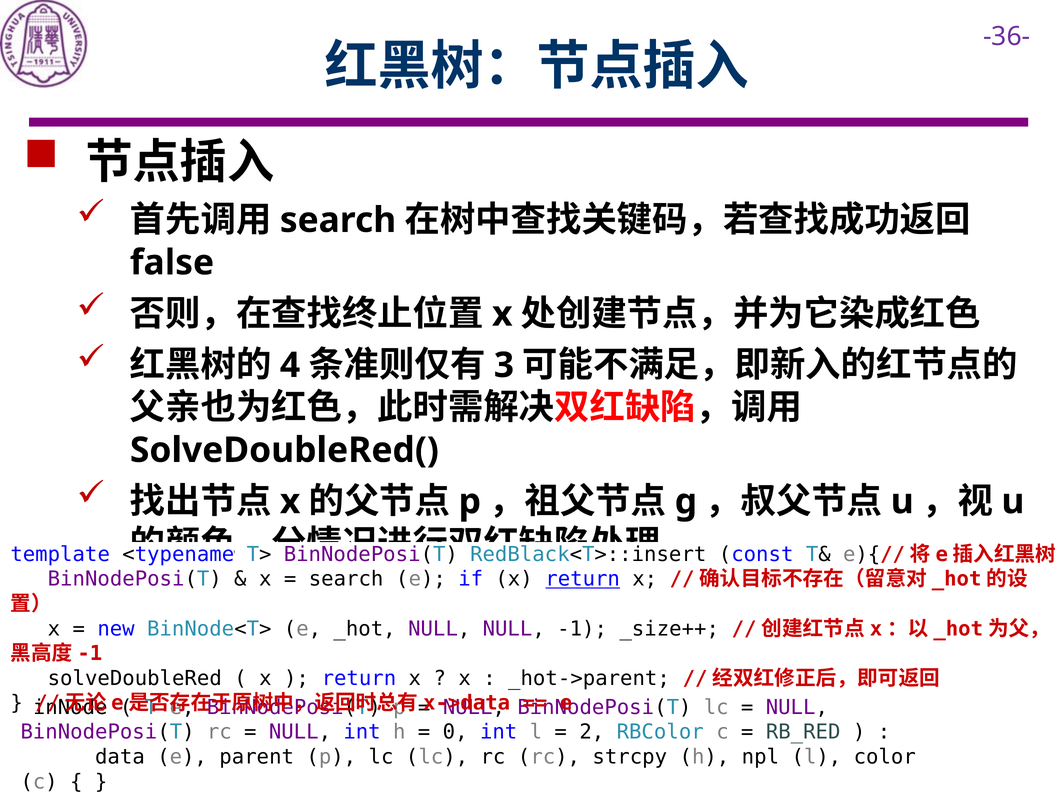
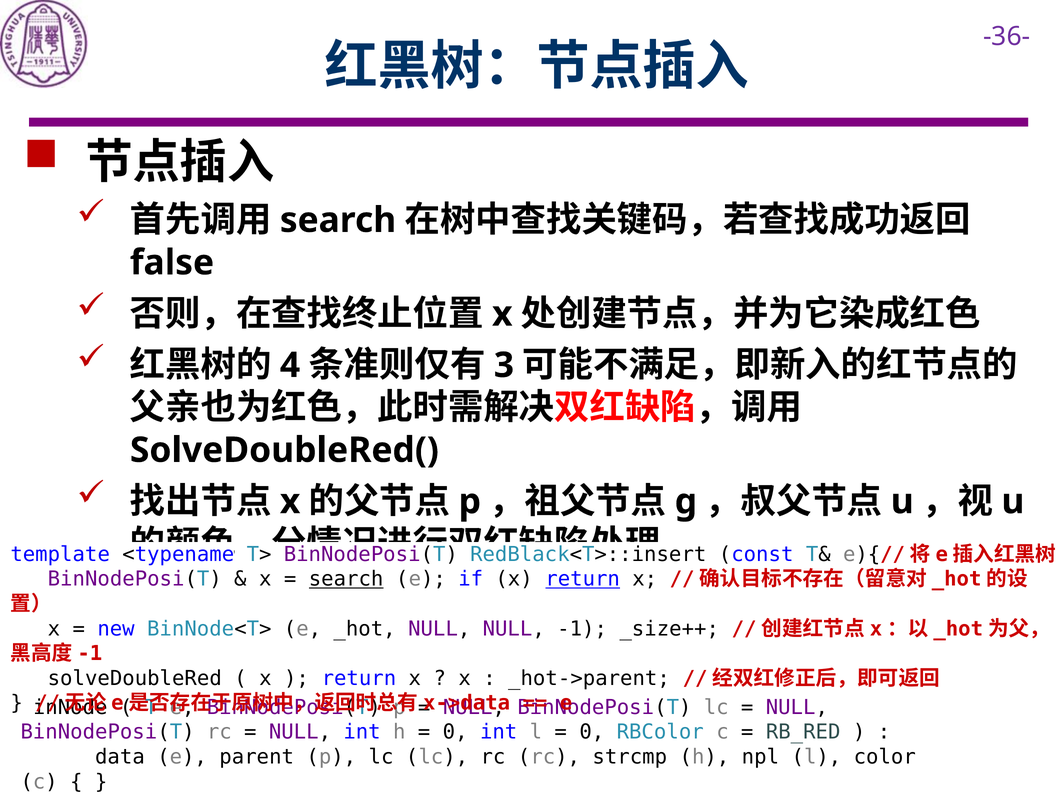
search underline: none -> present (346, 579)
2: 2 -> 0 (592, 732)
strcpy: strcpy -> strcmp (630, 757)
